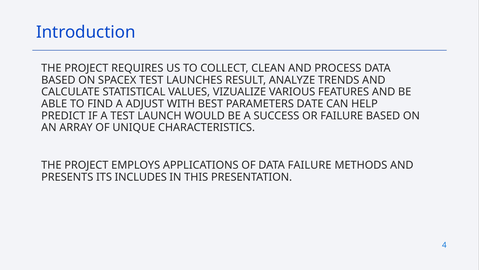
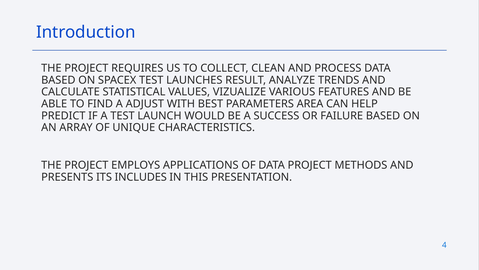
DATE: DATE -> AREA (310, 104)
DATA FAILURE: FAILURE -> PROJECT (310, 165)
